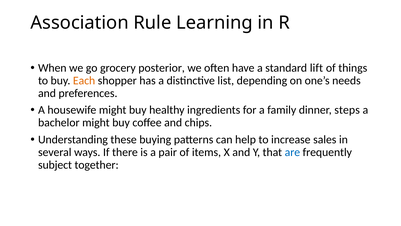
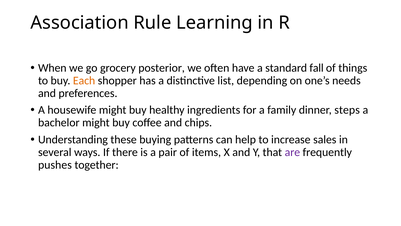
lift: lift -> fall (317, 68)
are colour: blue -> purple (292, 152)
subject: subject -> pushes (55, 165)
